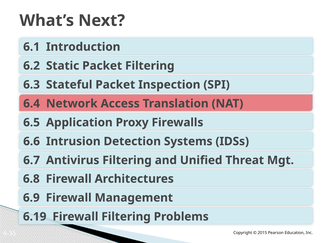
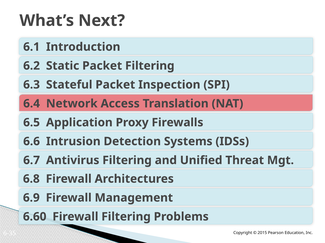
6.19: 6.19 -> 6.60 (35, 217)
